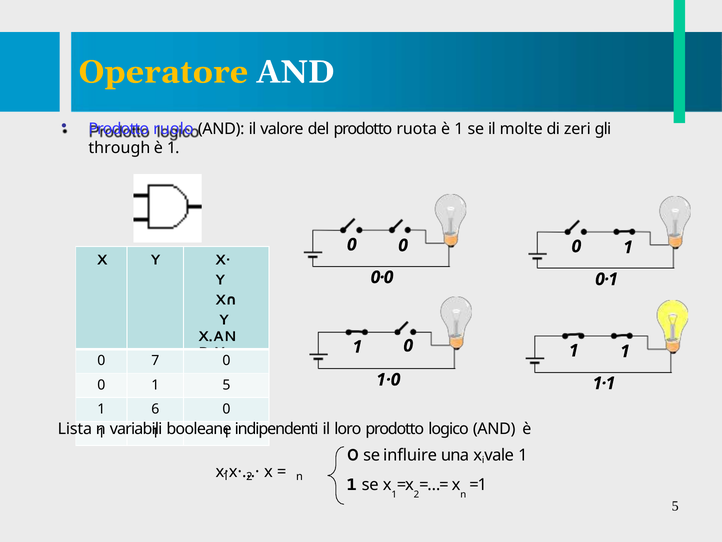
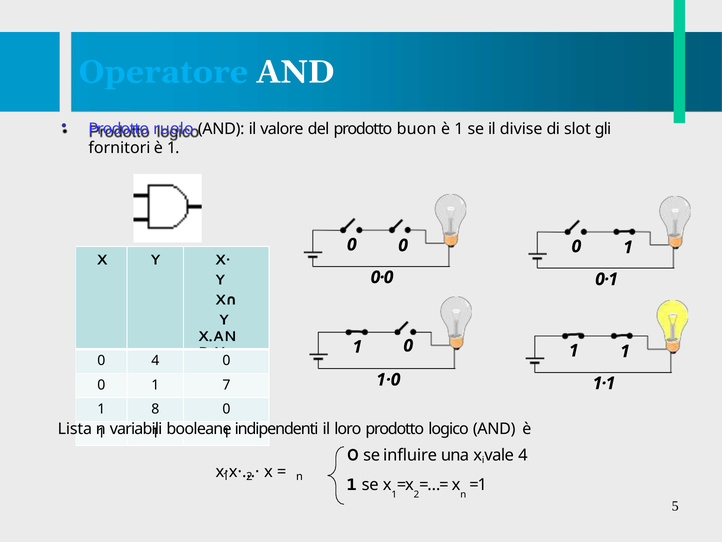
Operatore colour: yellow -> light blue (163, 72)
ruota: ruota -> buon (417, 129)
molte: molte -> divise (521, 129)
zeri: zeri -> slot (577, 129)
through: through -> fornitori (119, 148)
0 7: 7 -> 4 (155, 360)
1 5: 5 -> 7 (226, 385)
6: 6 -> 8 (155, 409)
1: 1 -> 4 (523, 455)
